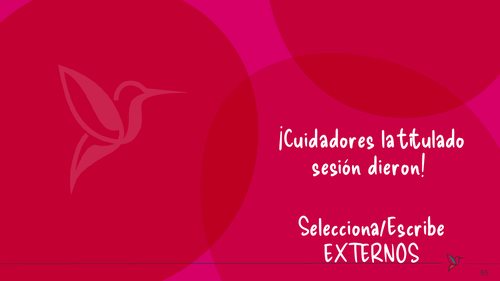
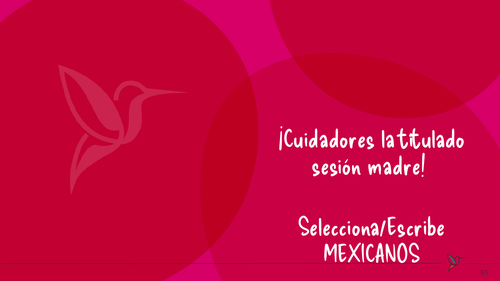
dieron: dieron -> madre (397, 167)
EXTERNOS: EXTERNOS -> MEXICANOS (372, 255)
